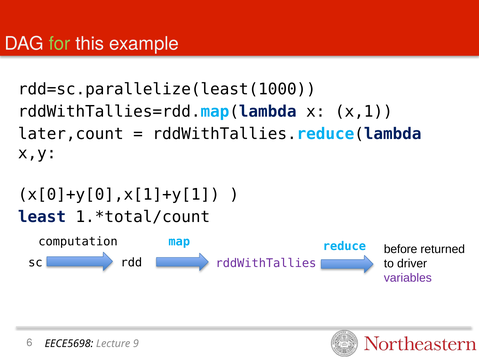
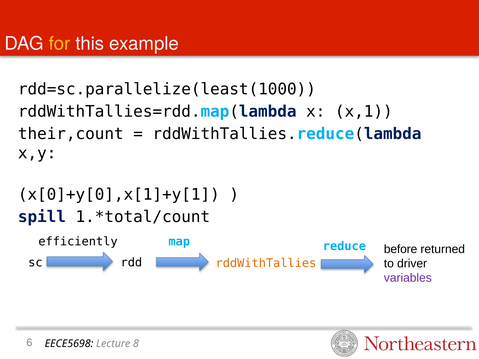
for colour: light green -> yellow (60, 44)
later,count: later,count -> their,count (71, 134)
least: least -> spill (42, 217)
computation: computation -> efficiently (78, 242)
rddWithTallies colour: purple -> orange (266, 263)
9: 9 -> 8 (136, 344)
